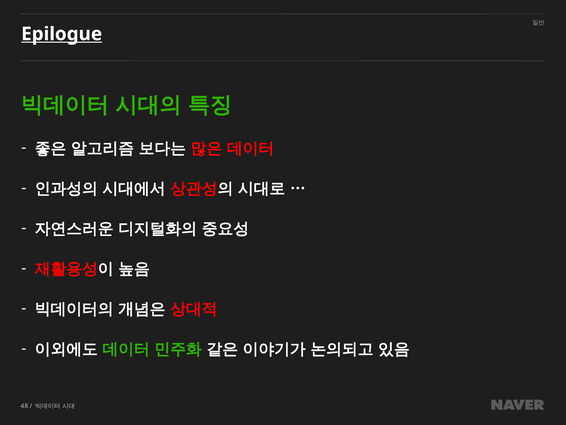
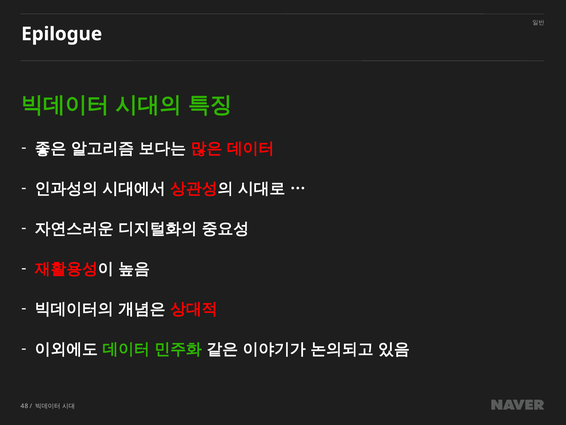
Epilogue underline: present -> none (62, 34)
